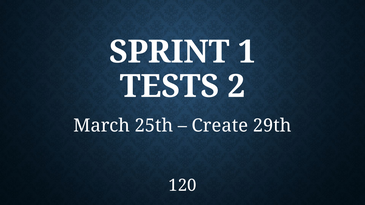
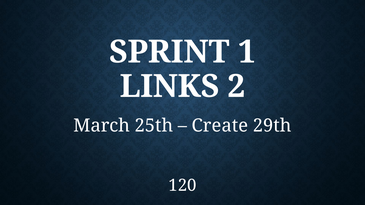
TESTS: TESTS -> LINKS (169, 87)
